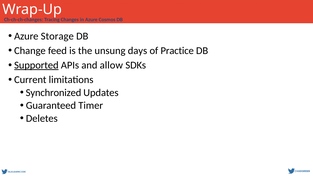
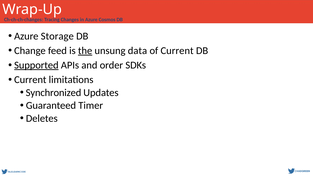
the underline: none -> present (85, 51)
days: days -> data (137, 51)
of Practice: Practice -> Current (177, 51)
allow: allow -> order (111, 65)
